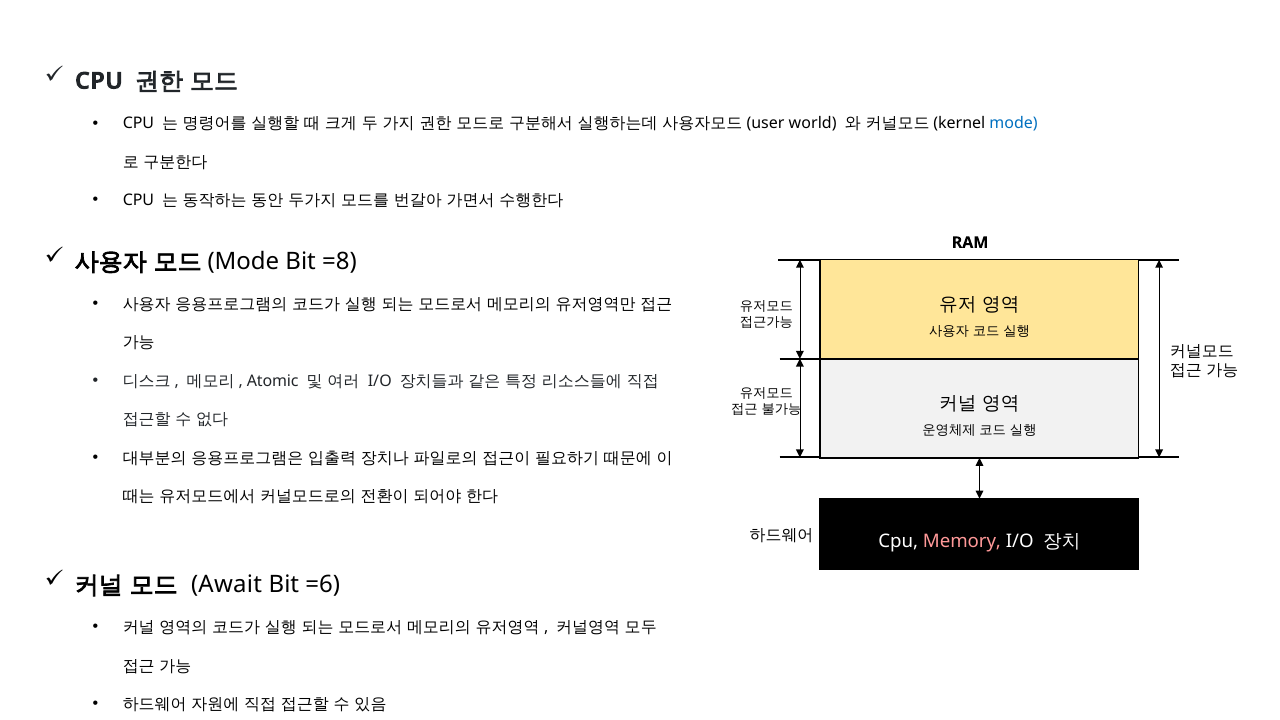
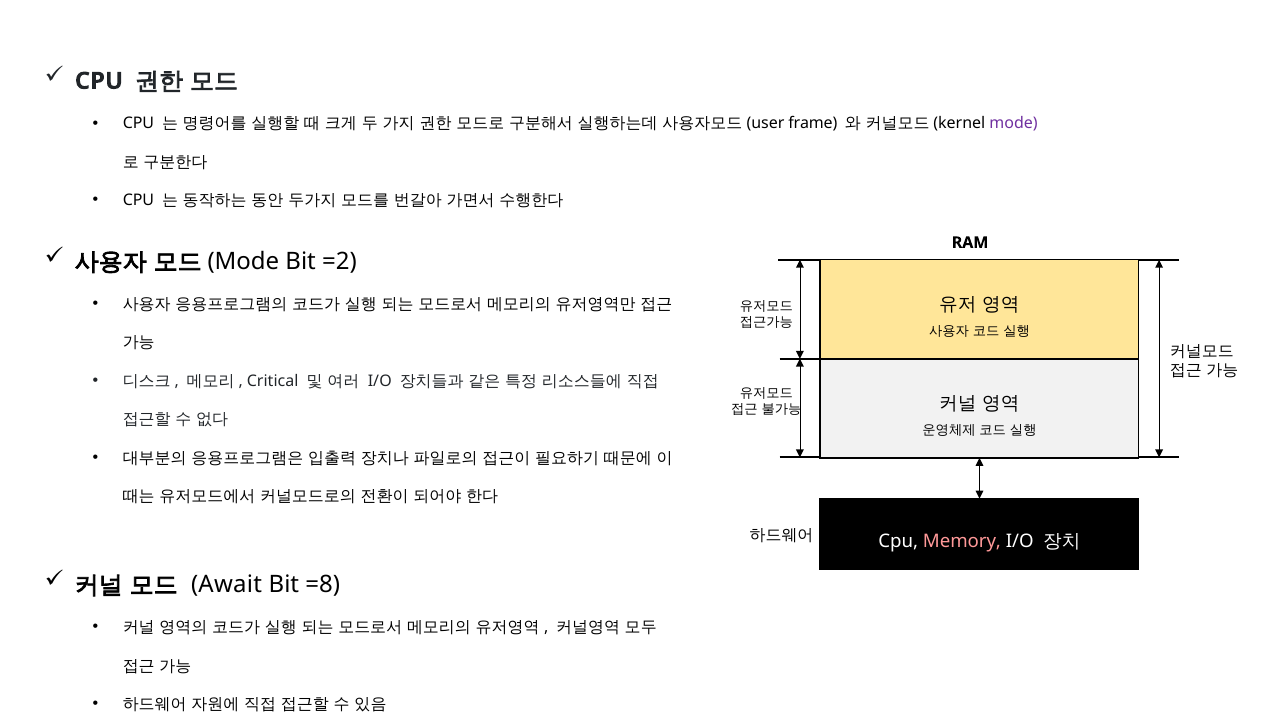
world: world -> frame (813, 124)
mode colour: blue -> purple (1014, 124)
=8: =8 -> =2 (339, 262)
Atomic: Atomic -> Critical (273, 381)
=6: =6 -> =8 (323, 585)
